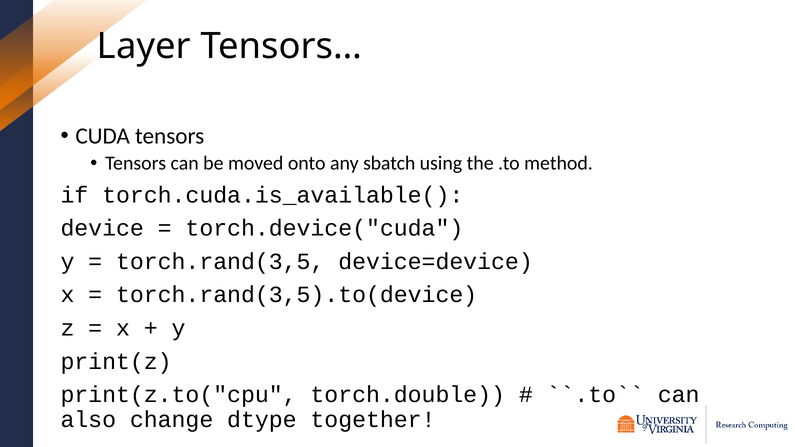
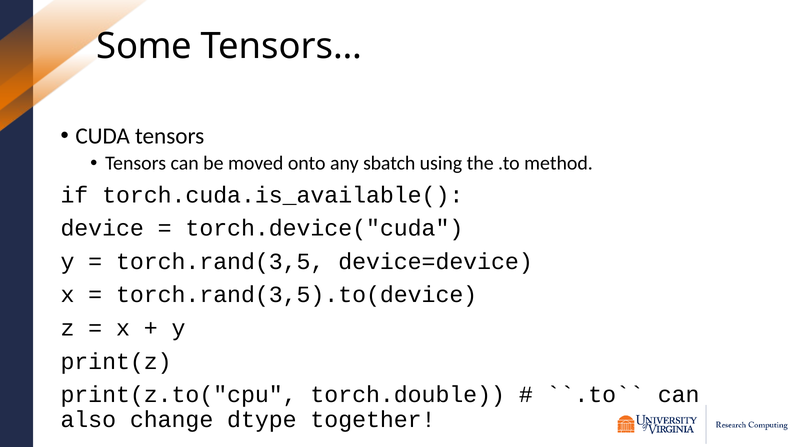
Layer: Layer -> Some (144, 46)
